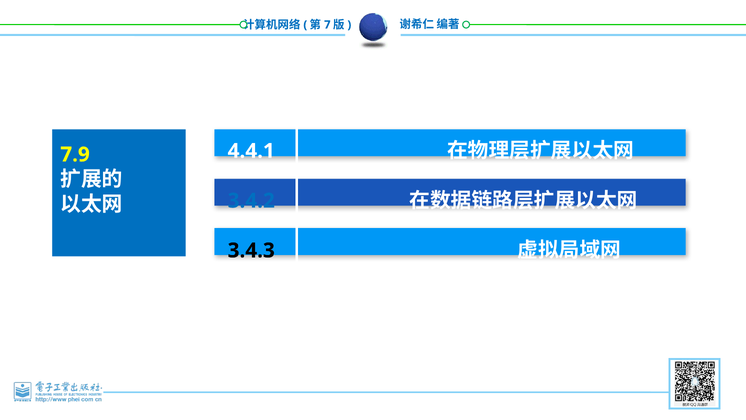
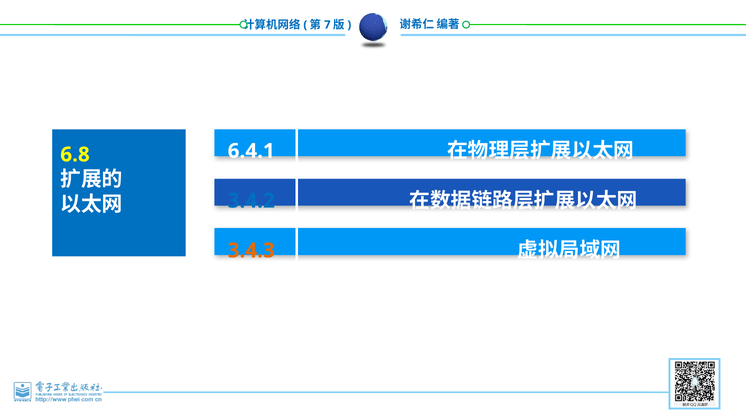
4.4.1: 4.4.1 -> 6.4.1 (251, 151)
7.9: 7.9 -> 6.8 (75, 154)
3.4.3 colour: black -> orange (251, 250)
